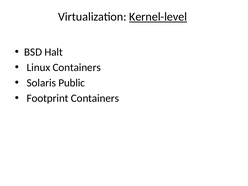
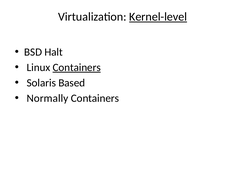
Containers underline: none -> present (77, 67)
Public: Public -> Based (72, 83)
Footprint: Footprint -> Normally (47, 98)
